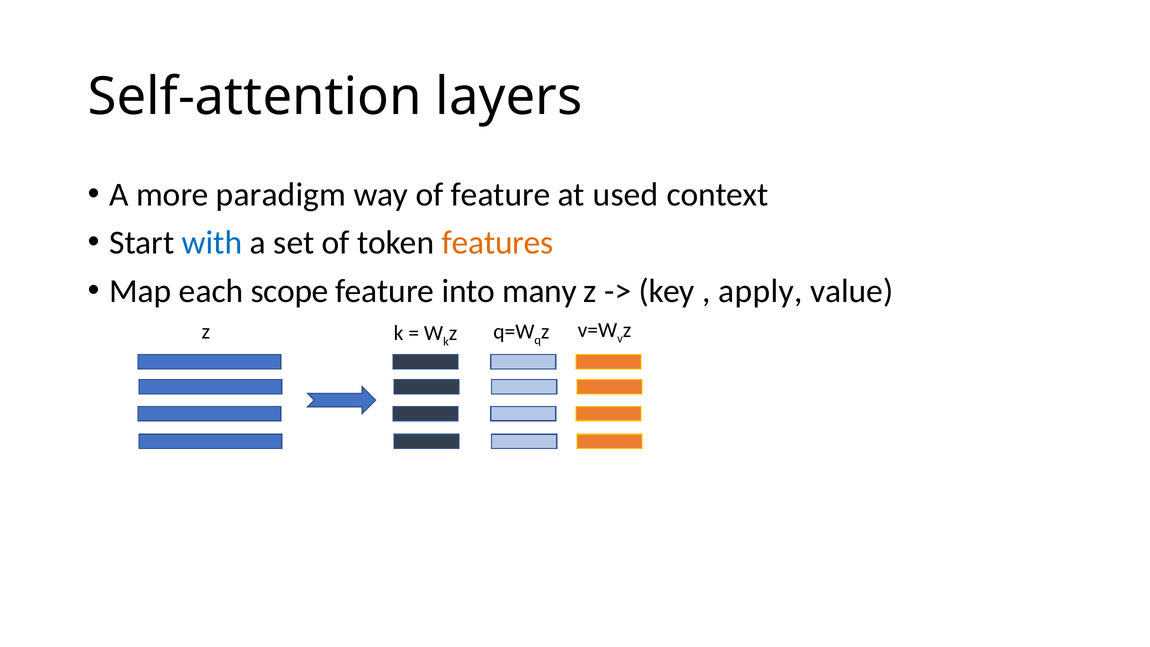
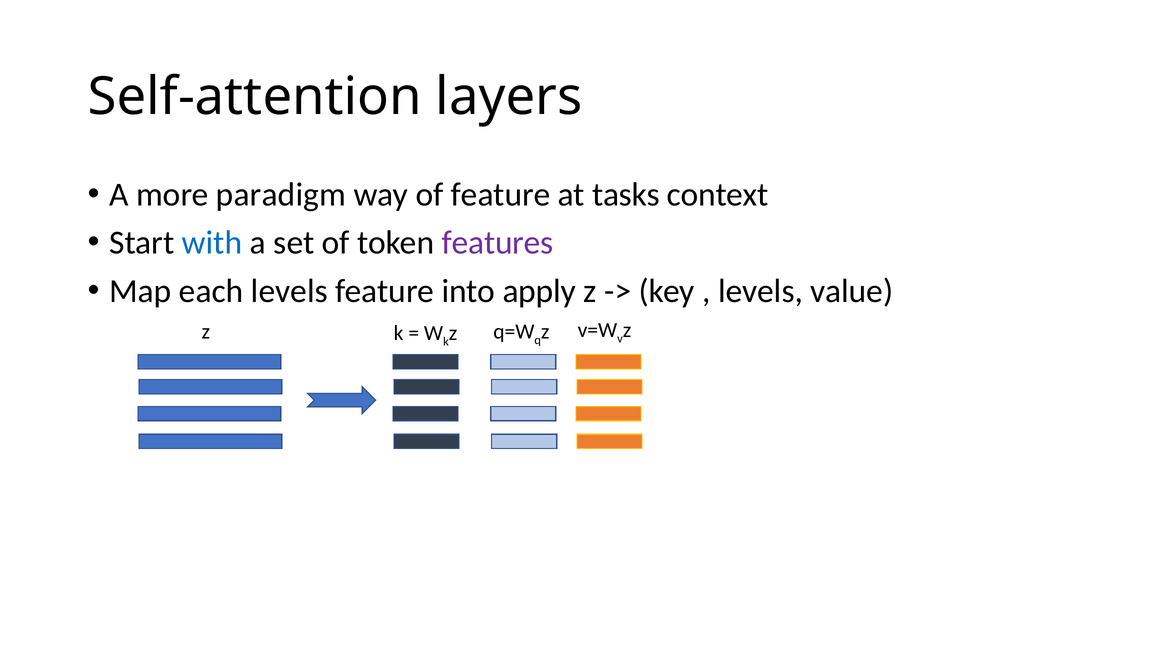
used: used -> tasks (626, 194)
features colour: orange -> purple (498, 243)
each scope: scope -> levels (289, 291)
many: many -> apply (539, 291)
apply: apply -> levels (761, 291)
